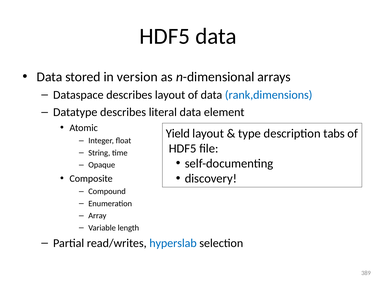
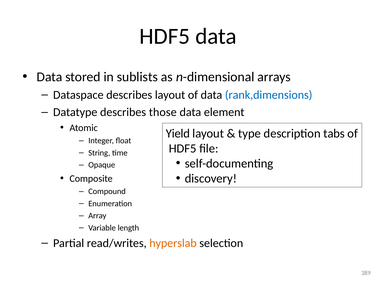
version: version -> sublists (137, 77)
literal: literal -> those (163, 112)
hyperslab colour: blue -> orange (173, 243)
